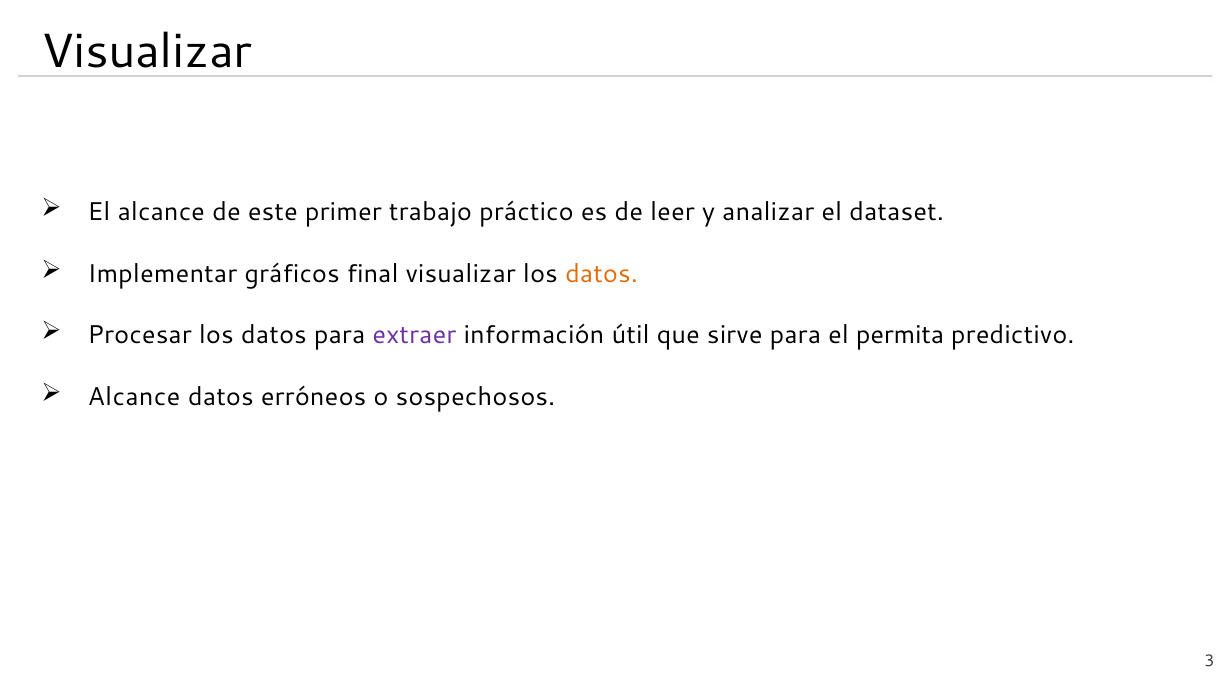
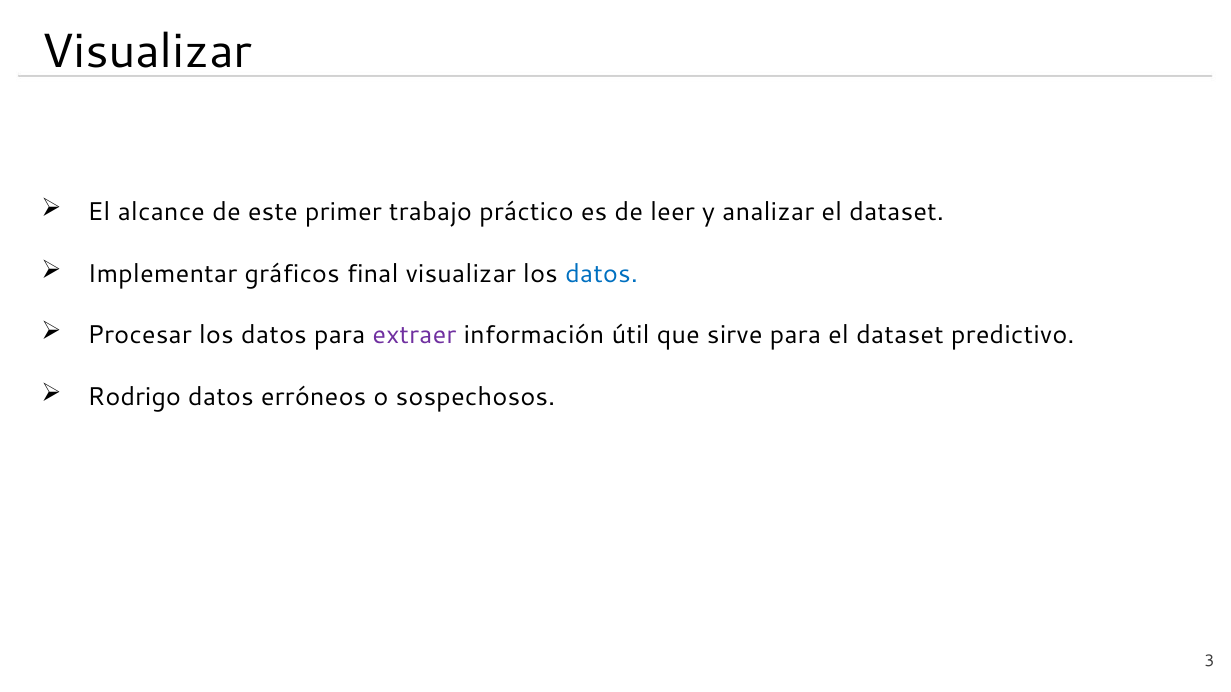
datos colour: orange -> blue (602, 274)
para el permita: permita -> dataset (900, 336)
Alcance: Alcance -> Rodrigo (134, 397)
